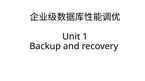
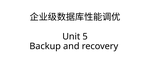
1: 1 -> 5 (85, 37)
